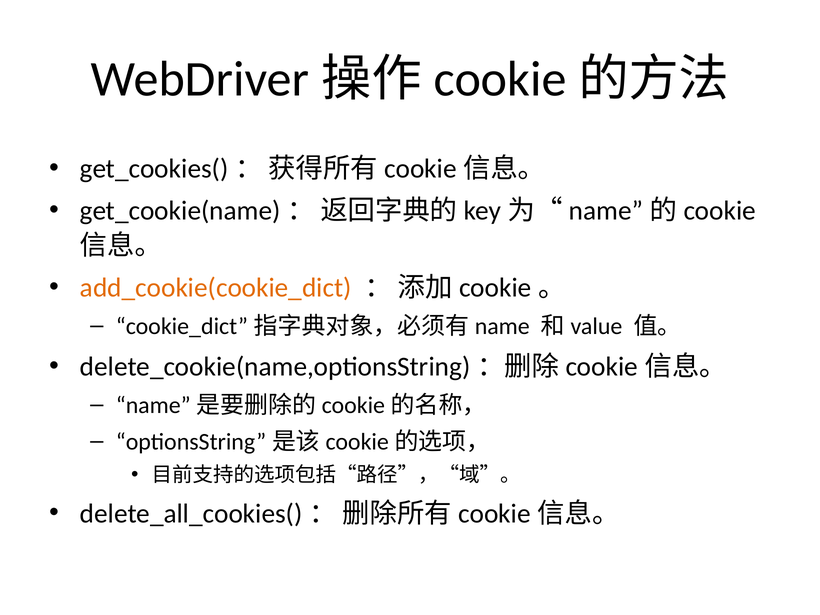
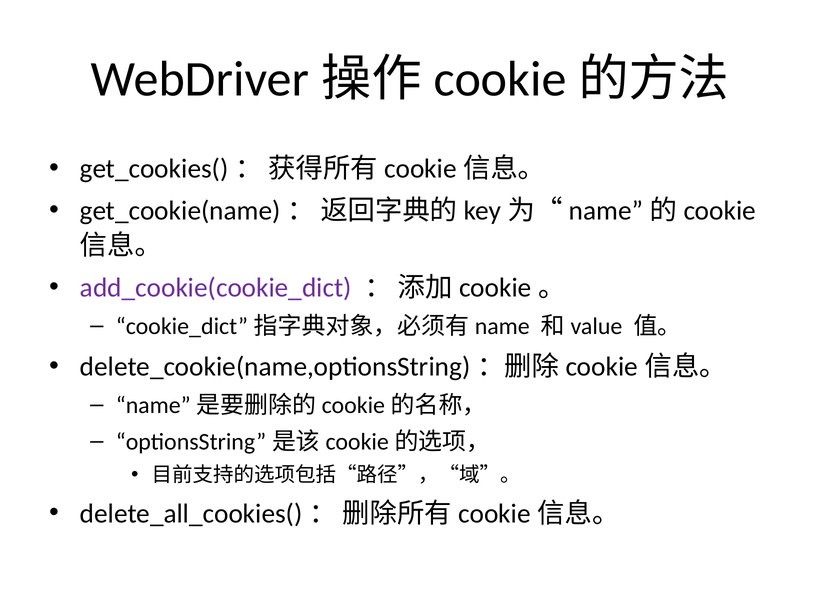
add_cookie(cookie_dict colour: orange -> purple (216, 288)
